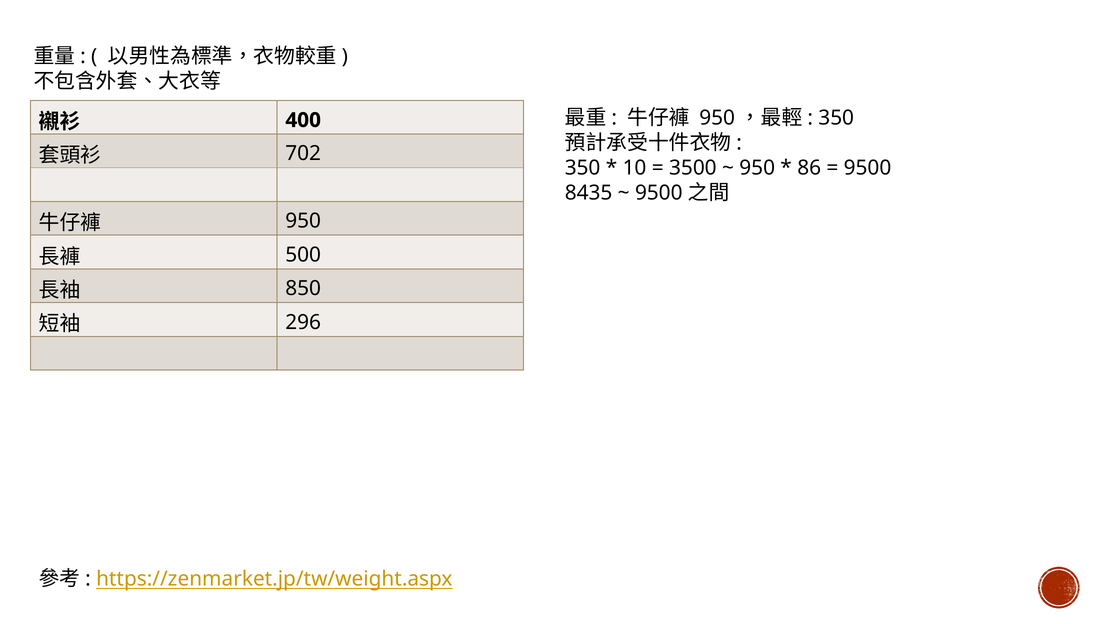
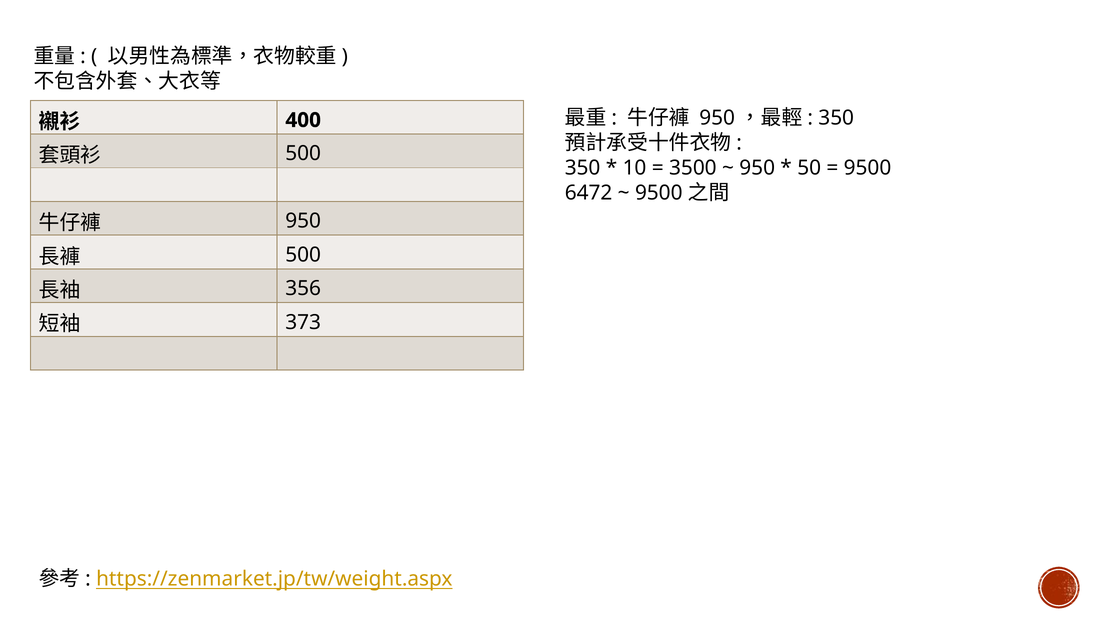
702: 702 -> 500 (303, 154)
86: 86 -> 50 (809, 168)
8435: 8435 -> 6472 (589, 193)
850: 850 -> 356 (303, 289)
296: 296 -> 373 (303, 322)
